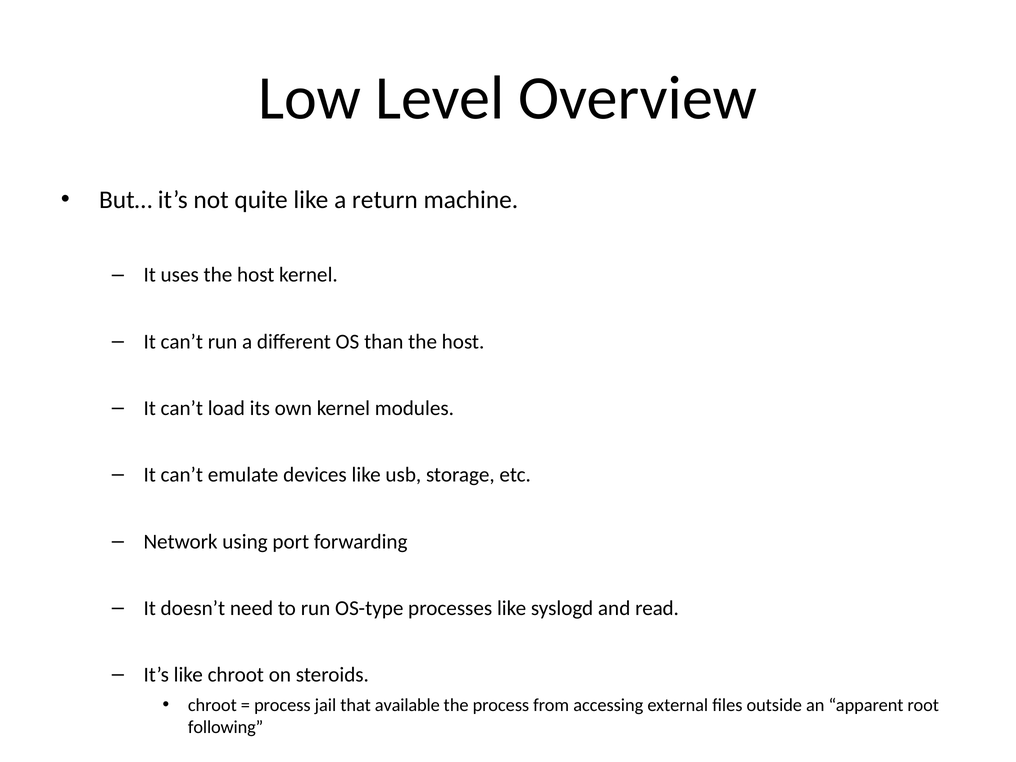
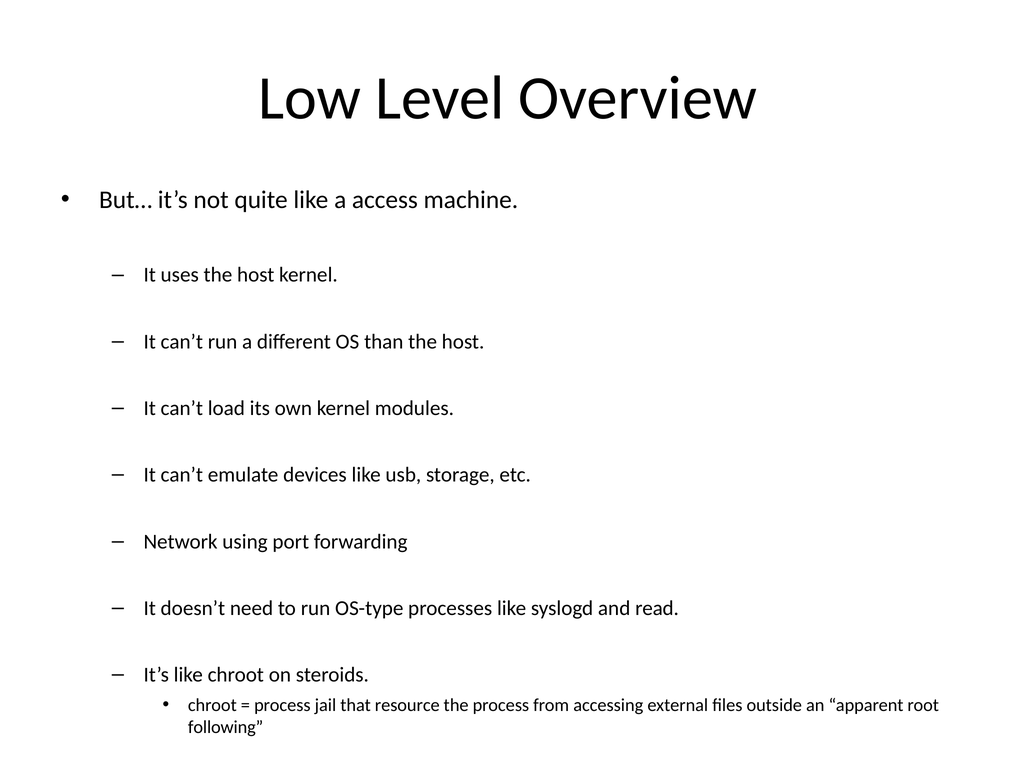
return: return -> access (385, 200)
available: available -> resource (407, 705)
